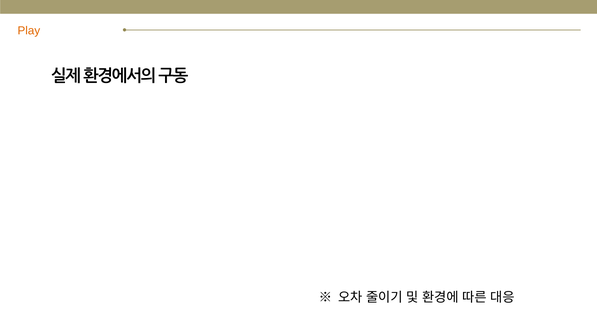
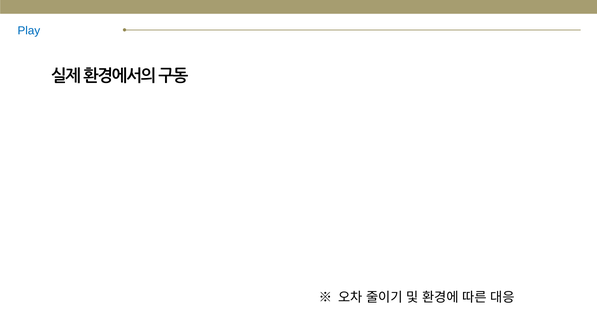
Play colour: orange -> blue (29, 31)
